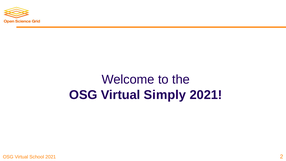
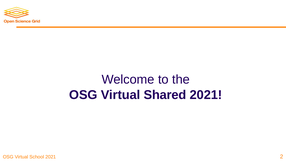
Simply: Simply -> Shared (165, 95)
